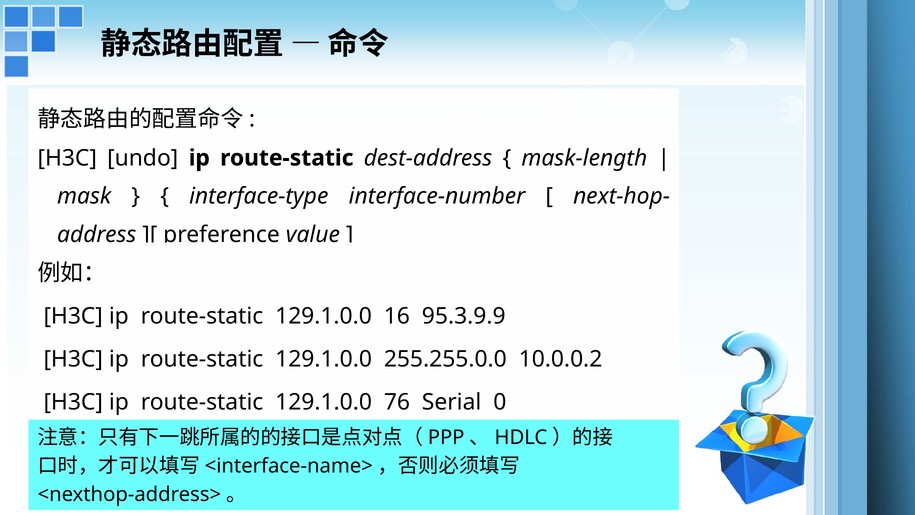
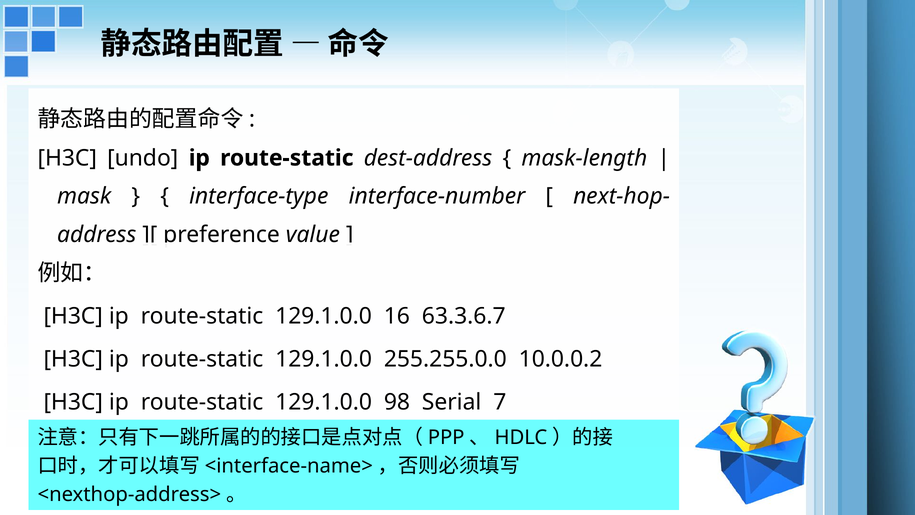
95.3.9.9: 95.3.9.9 -> 63.3.6.7 (464, 316)
76: 76 -> 98 (397, 402)
0: 0 -> 7 (500, 402)
